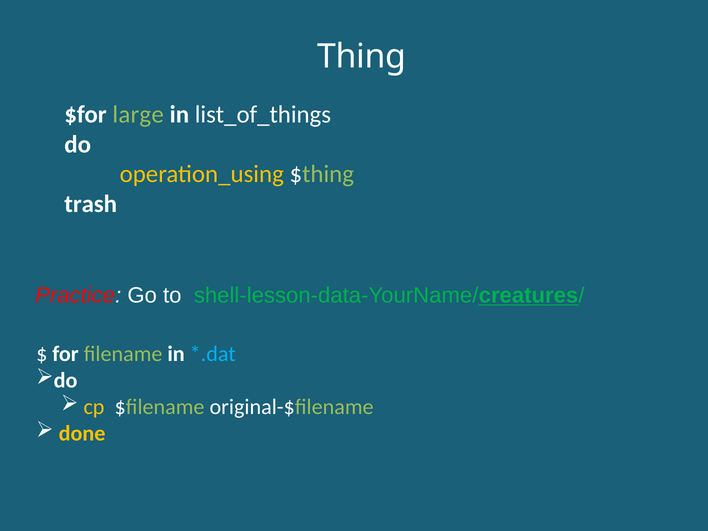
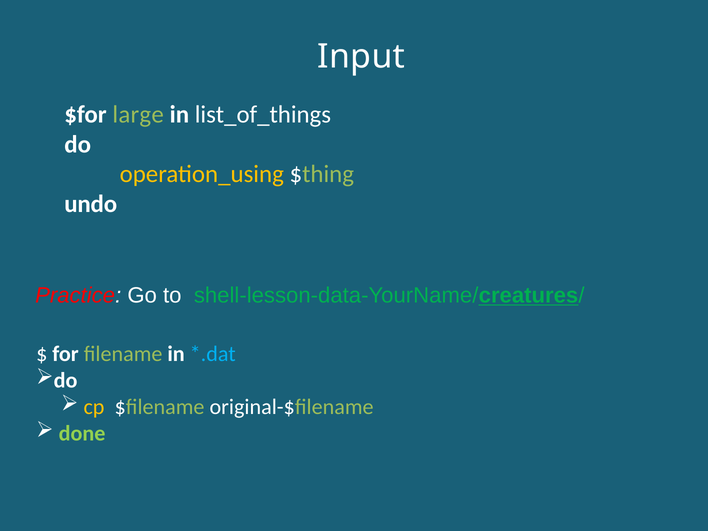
Thing: Thing -> Input (361, 57)
trash: trash -> undo (91, 204)
done colour: yellow -> light green (82, 433)
